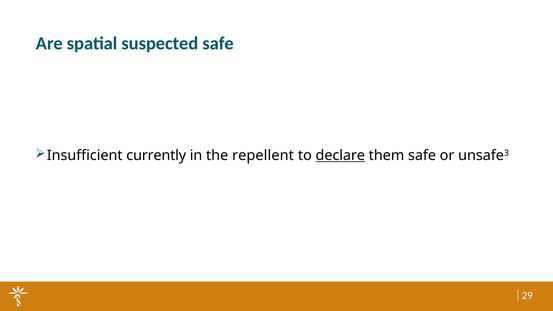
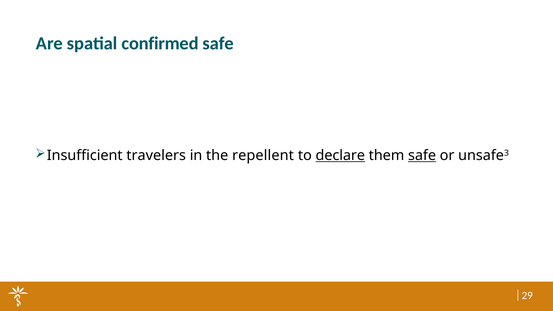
suspected: suspected -> confirmed (160, 43)
currently: currently -> travelers (156, 155)
safe underline: none -> present (422, 155)
